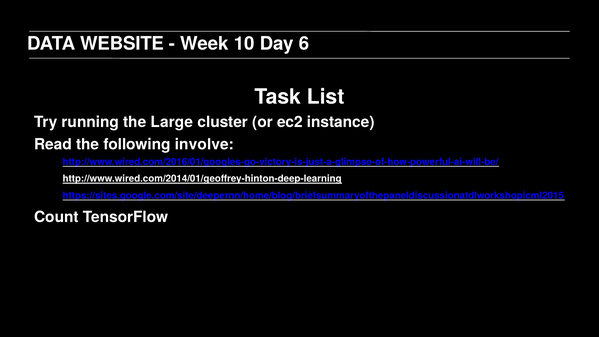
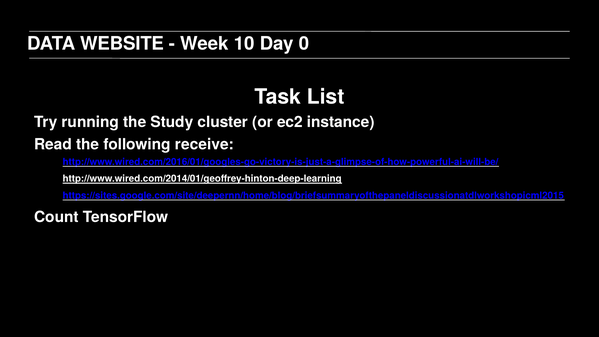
6: 6 -> 0 (304, 44)
Large: Large -> Study (172, 122)
involve: involve -> receive (204, 144)
